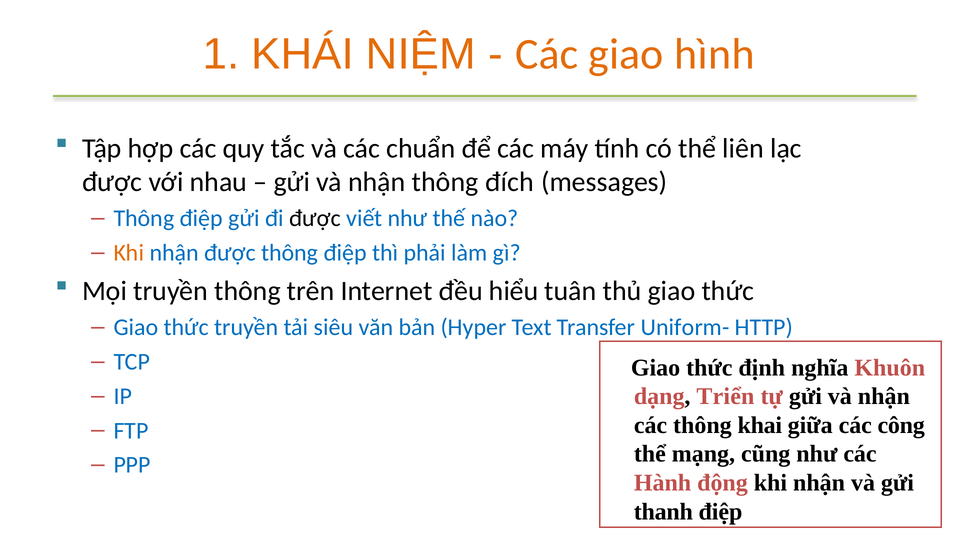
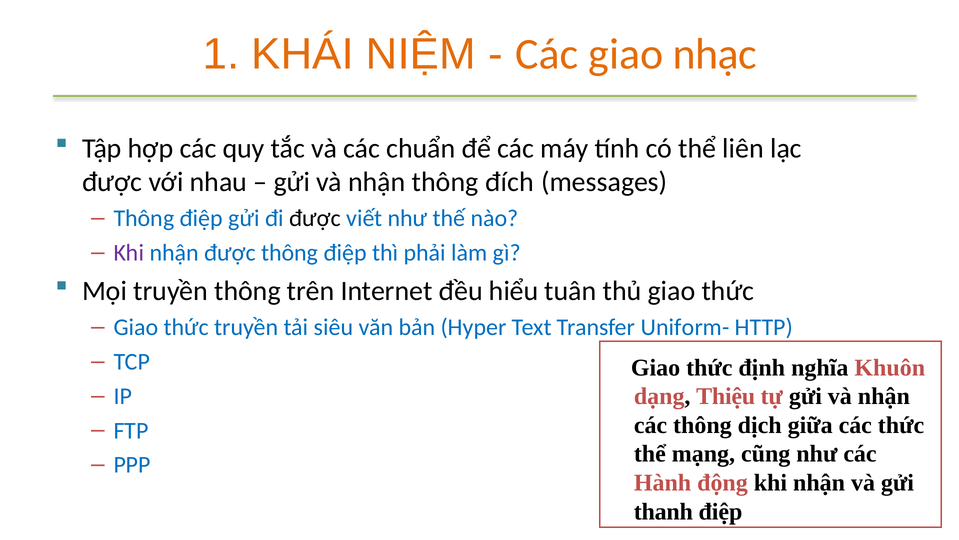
hình: hình -> nhạc (715, 54)
Khi colour: orange -> purple (129, 253)
Triển: Triển -> Thiệu (726, 396)
khai: khai -> dịch (760, 425)
các công: công -> thức (901, 425)
